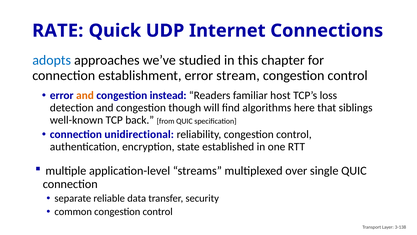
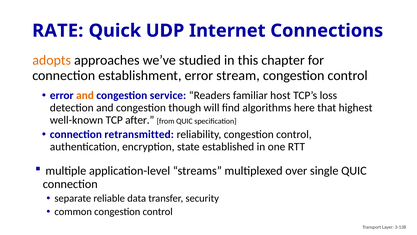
adopts colour: blue -> orange (52, 60)
instead: instead -> service (168, 95)
siblings: siblings -> highest (356, 108)
back: back -> after (140, 120)
unidirectional: unidirectional -> retransmitted (139, 134)
